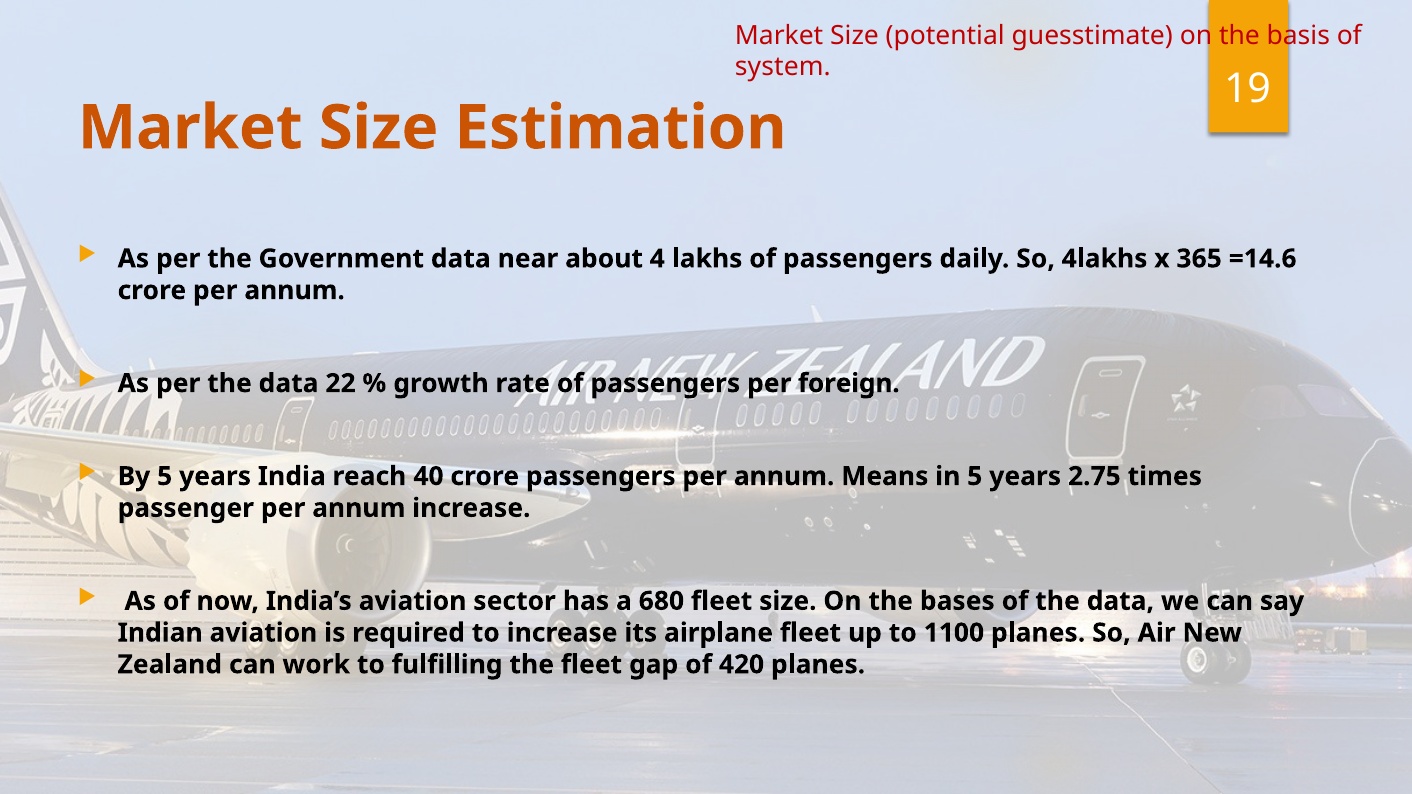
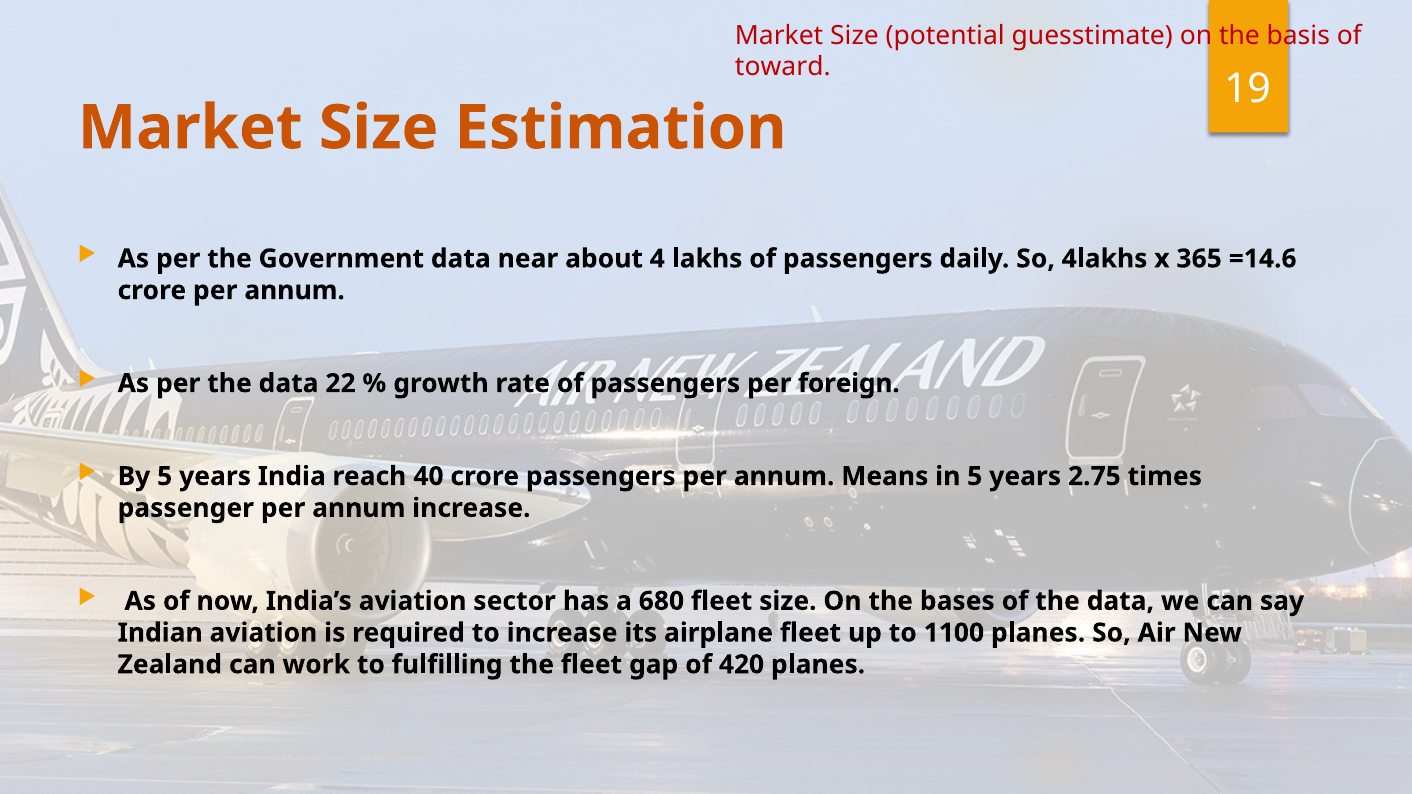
system: system -> toward (783, 67)
